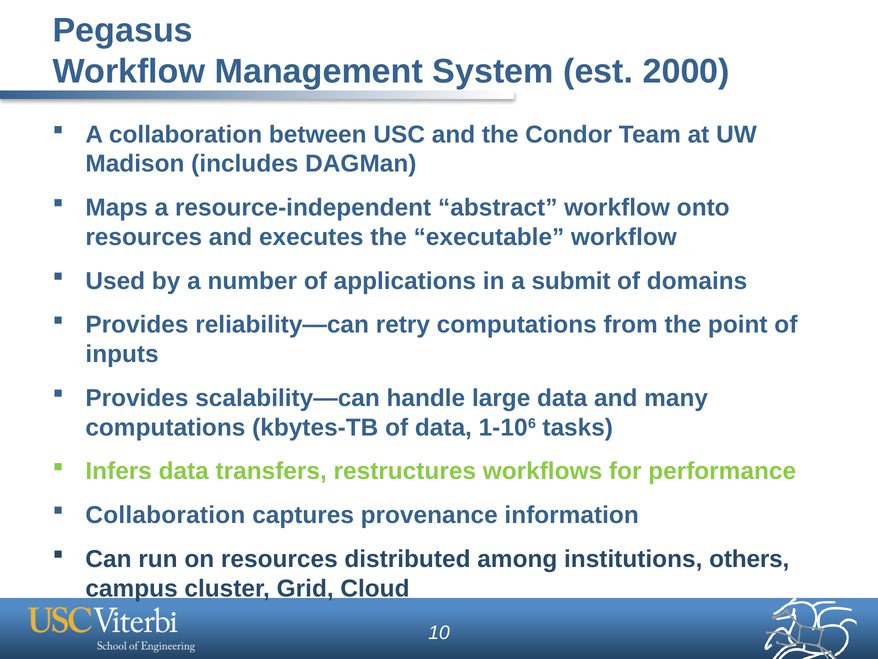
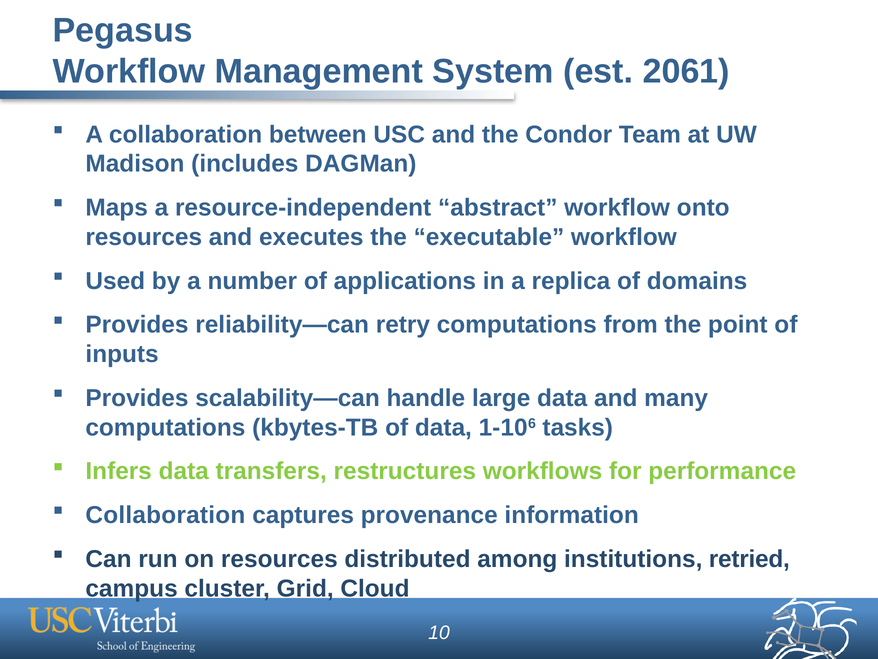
2000: 2000 -> 2061 (686, 71)
submit: submit -> replica (571, 281)
others: others -> retried (749, 559)
